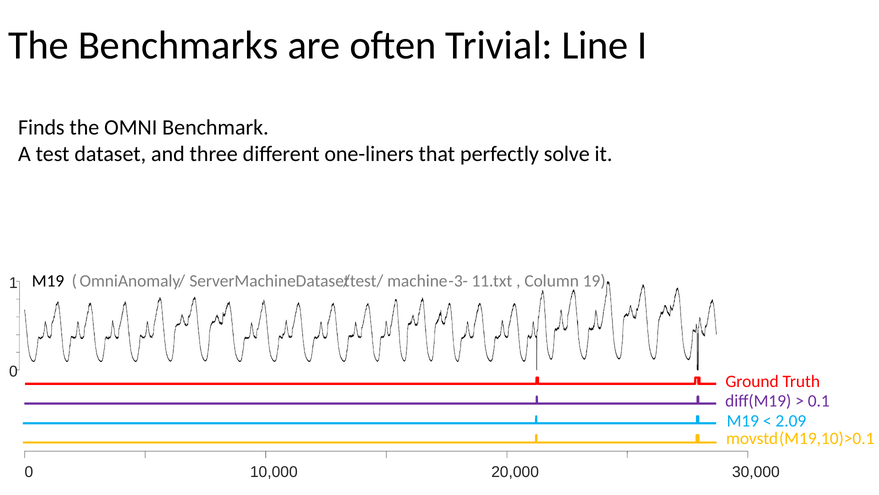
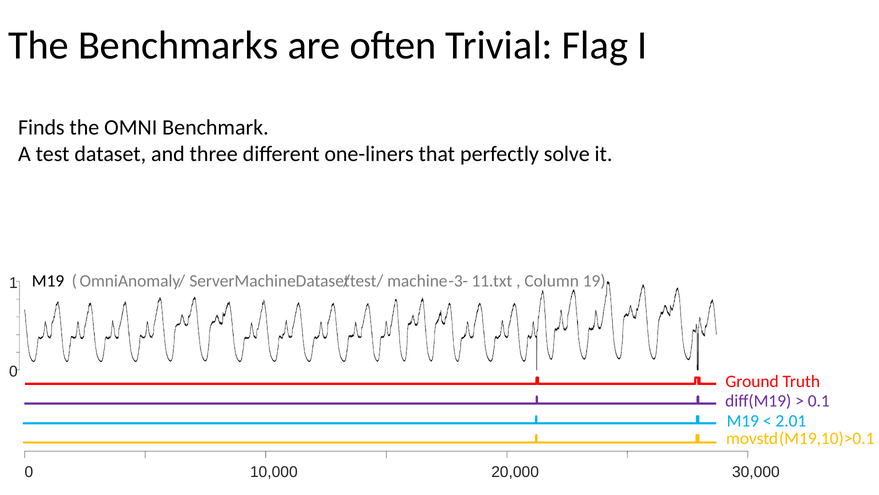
Line: Line -> Flag (595, 45)
2.09: 2.09 -> 2.01 (791, 420)
